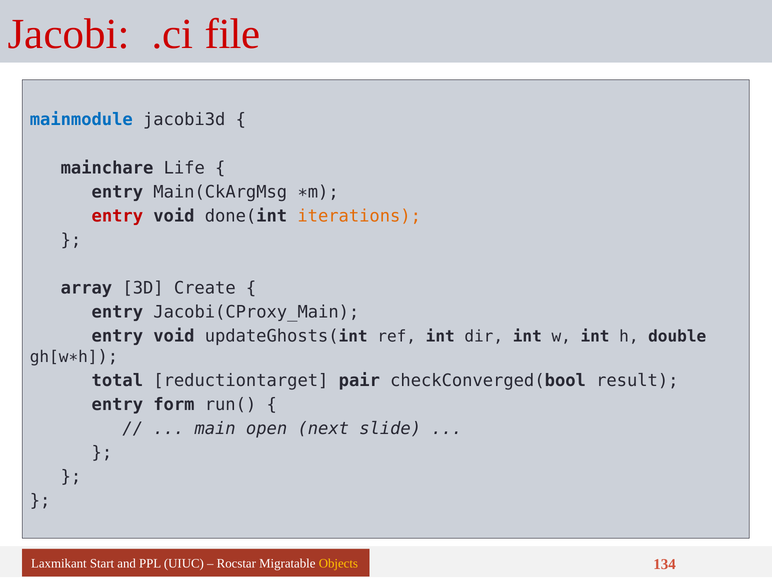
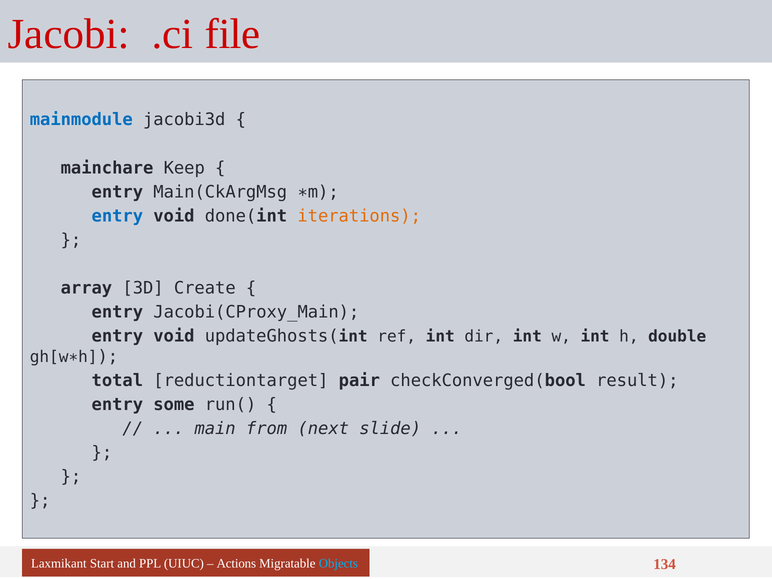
Life: Life -> Keep (184, 168)
entry colour: red -> blue (117, 216)
form: form -> some (174, 405)
open: open -> from (267, 429)
Rocstar: Rocstar -> Actions (236, 564)
Objects colour: yellow -> light blue (338, 564)
